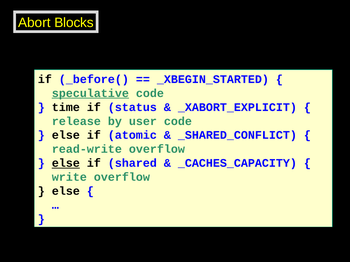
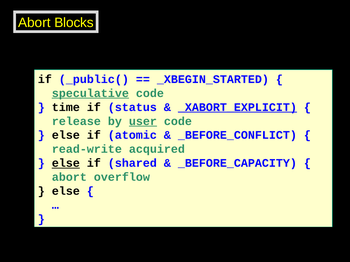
_before(: _before( -> _public( (94, 79)
_XABORT_EXPLICIT underline: none -> present (237, 107)
user underline: none -> present (143, 121)
_SHARED_CONFLICT: _SHARED_CONFLICT -> _BEFORE_CONFLICT (237, 135)
read-write overflow: overflow -> acquired (157, 149)
_CACHES_CAPACITY: _CACHES_CAPACITY -> _BEFORE_CAPACITY (237, 163)
write: write -> abort (69, 177)
